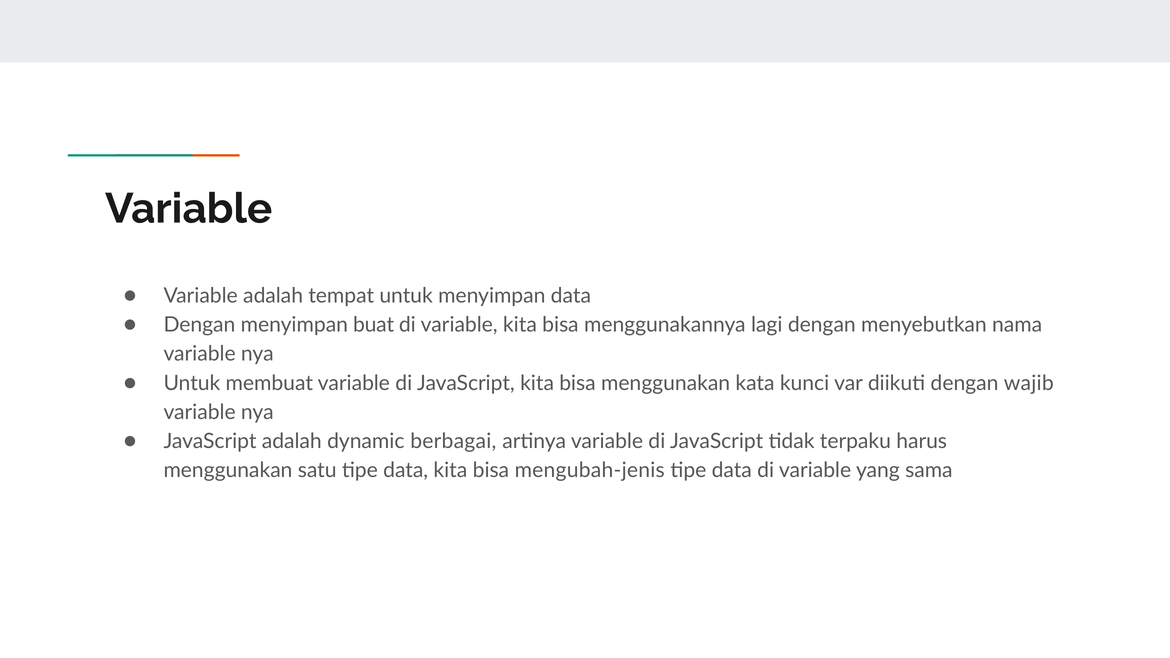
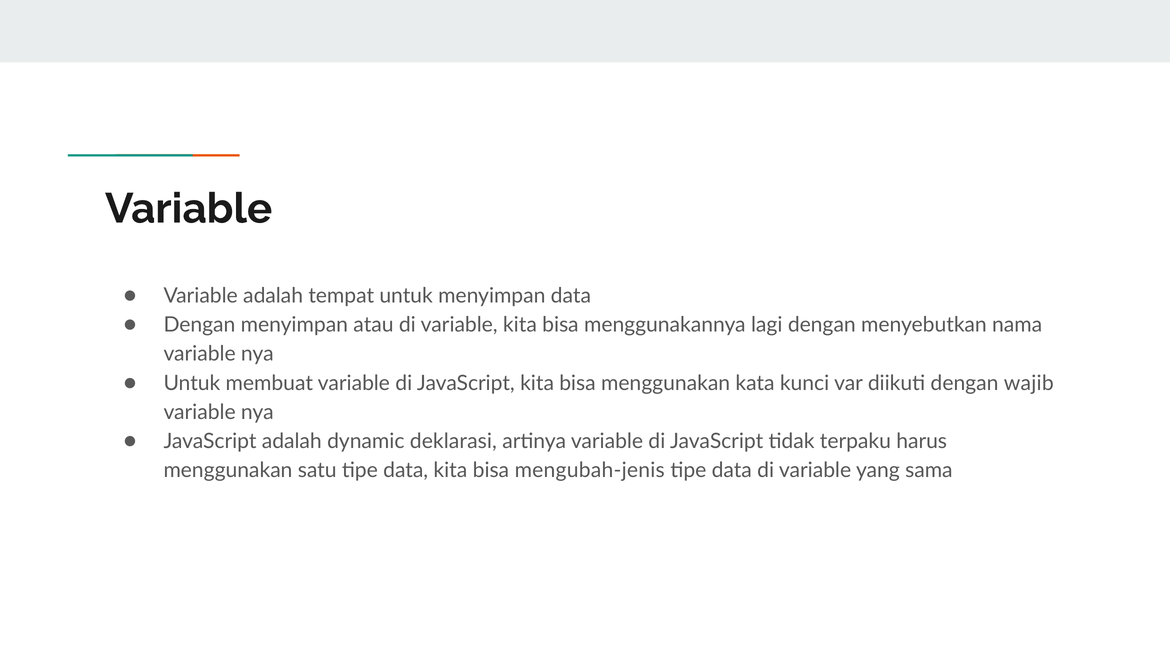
buat: buat -> atau (373, 325)
berbagai: berbagai -> deklarasi (453, 441)
